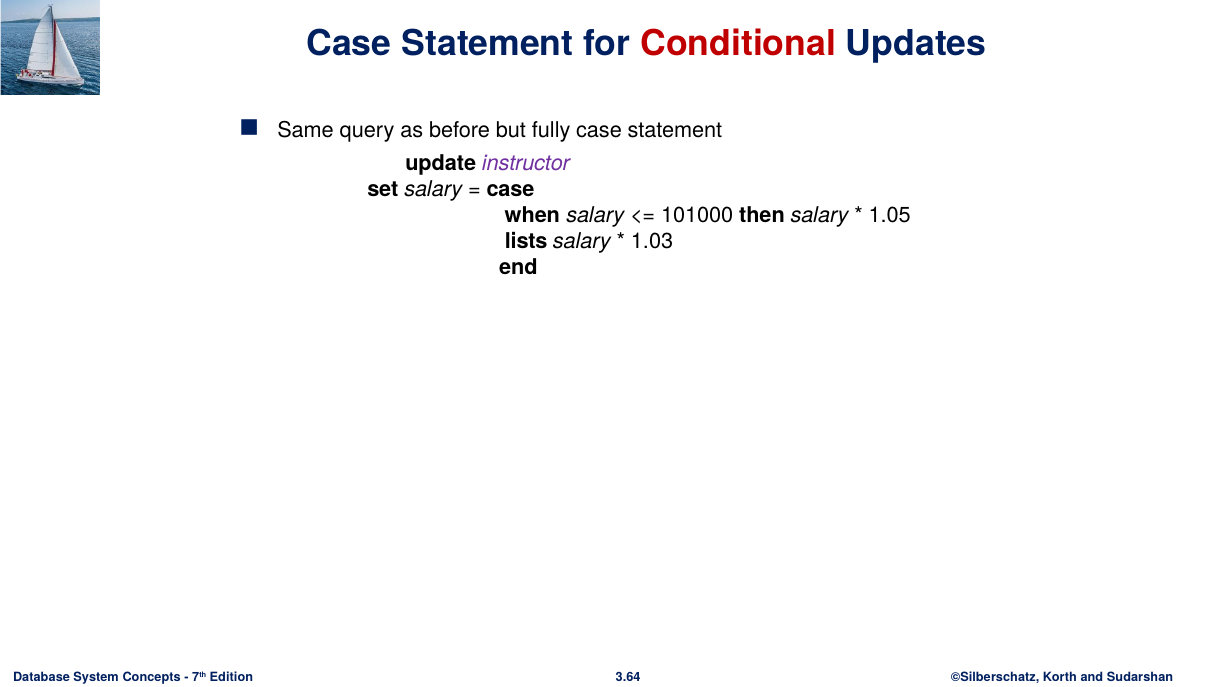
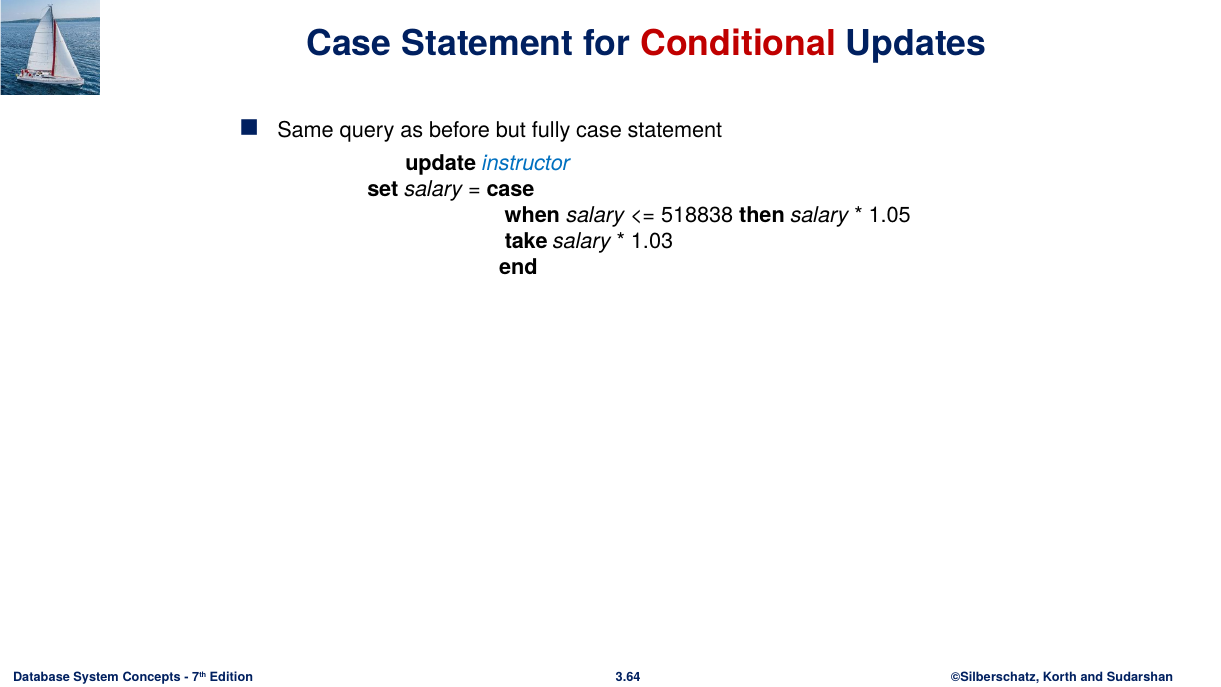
instructor colour: purple -> blue (526, 164)
101000: 101000 -> 518838 (697, 216)
lists: lists -> take (526, 242)
